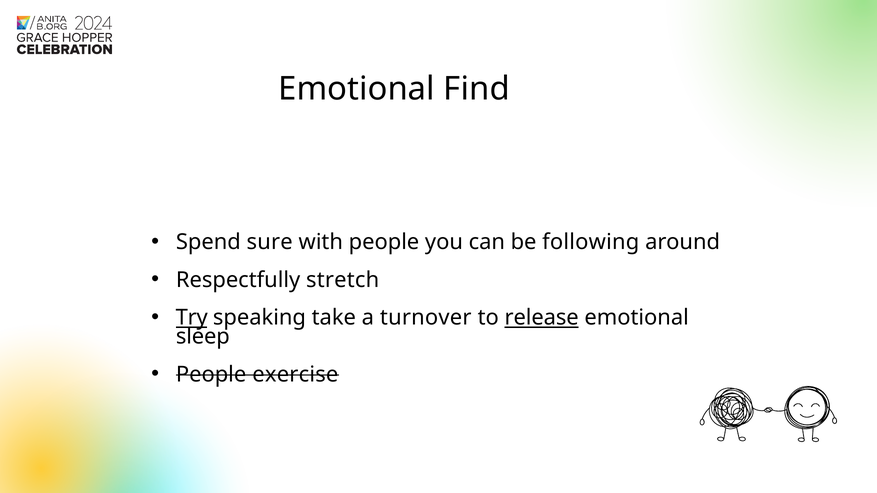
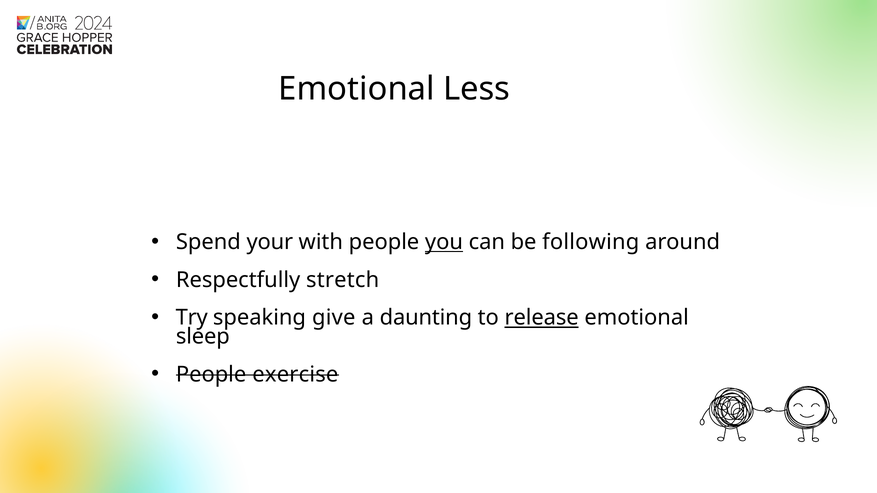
Find: Find -> Less (477, 89)
sure: sure -> your (270, 242)
you underline: none -> present (444, 242)
Try underline: present -> none (192, 318)
take: take -> give (334, 318)
turnover: turnover -> daunting (426, 318)
